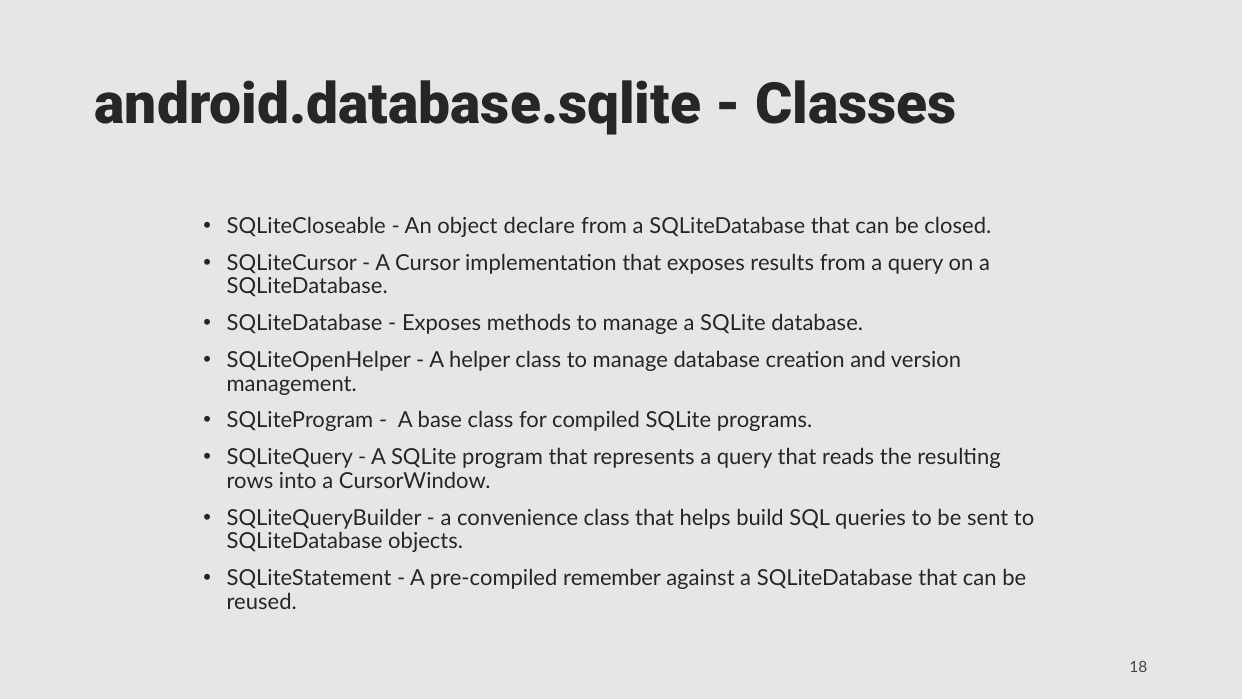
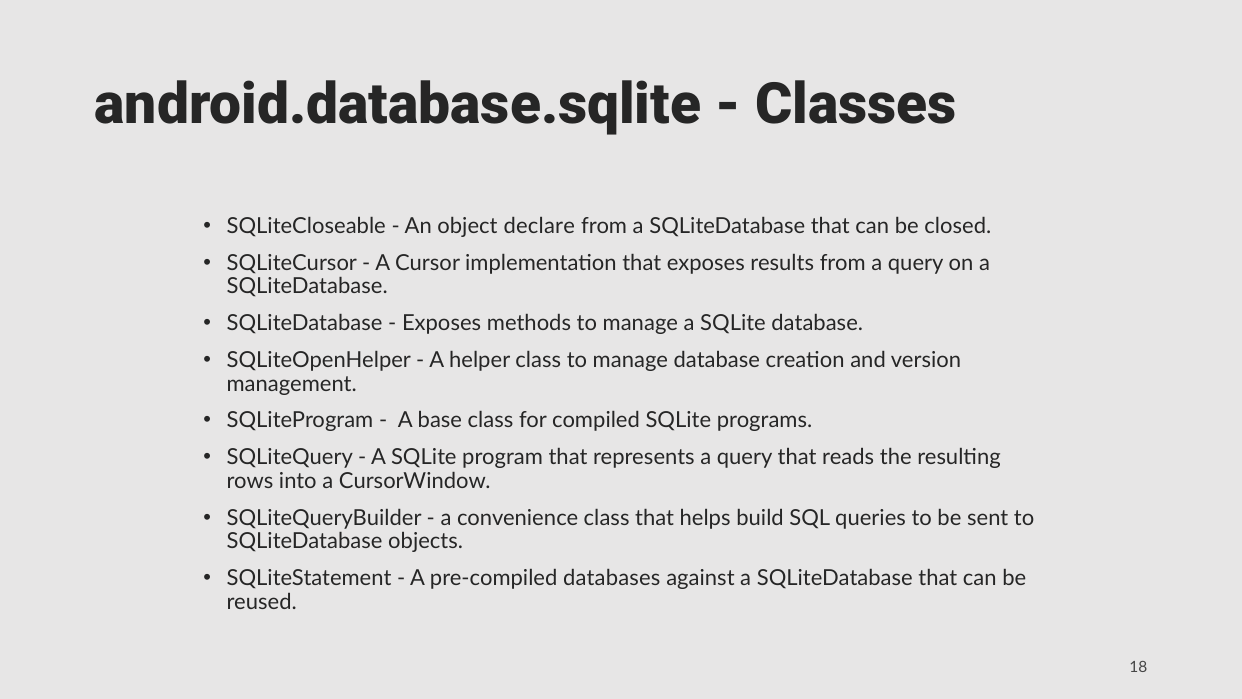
remember: remember -> databases (612, 578)
